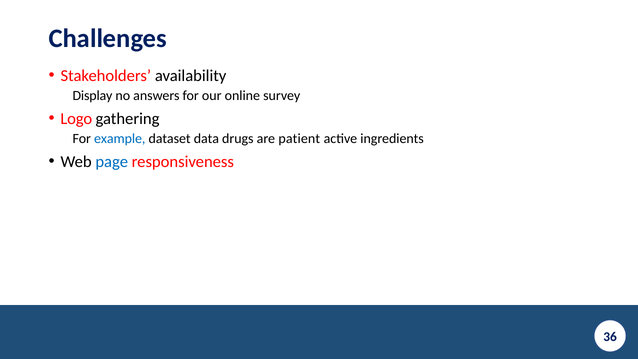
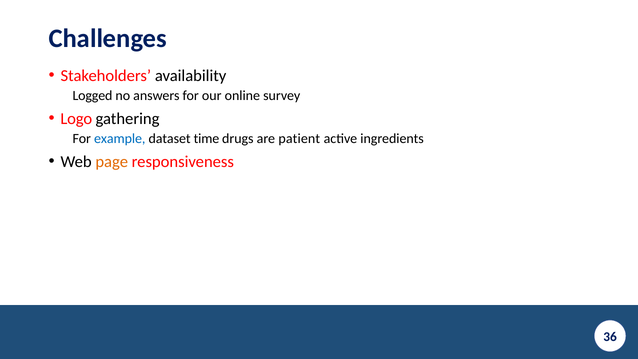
Display: Display -> Logged (92, 95)
data: data -> time (206, 138)
page colour: blue -> orange (112, 162)
